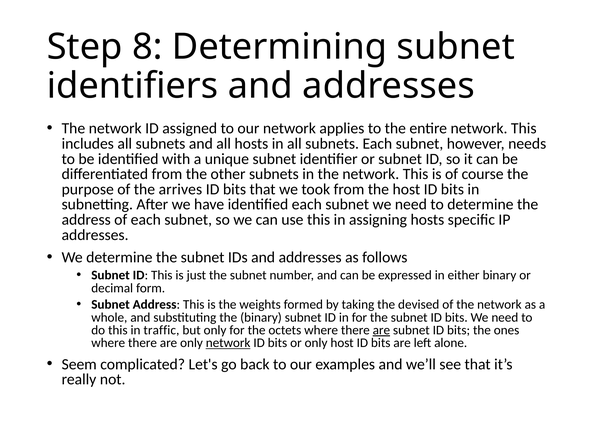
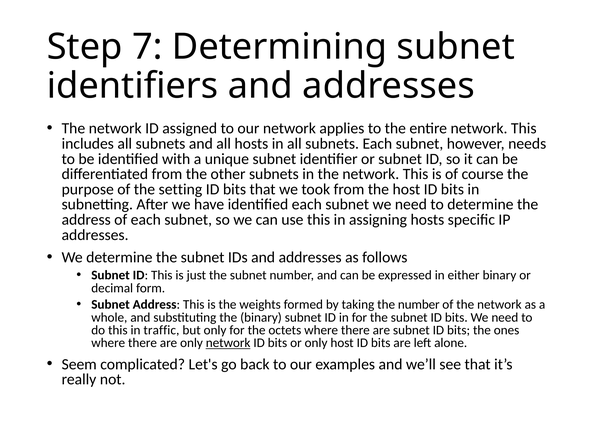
8: 8 -> 7 (147, 47)
arrives: arrives -> setting (180, 189)
the devised: devised -> number (419, 305)
are underline: present -> none (381, 331)
